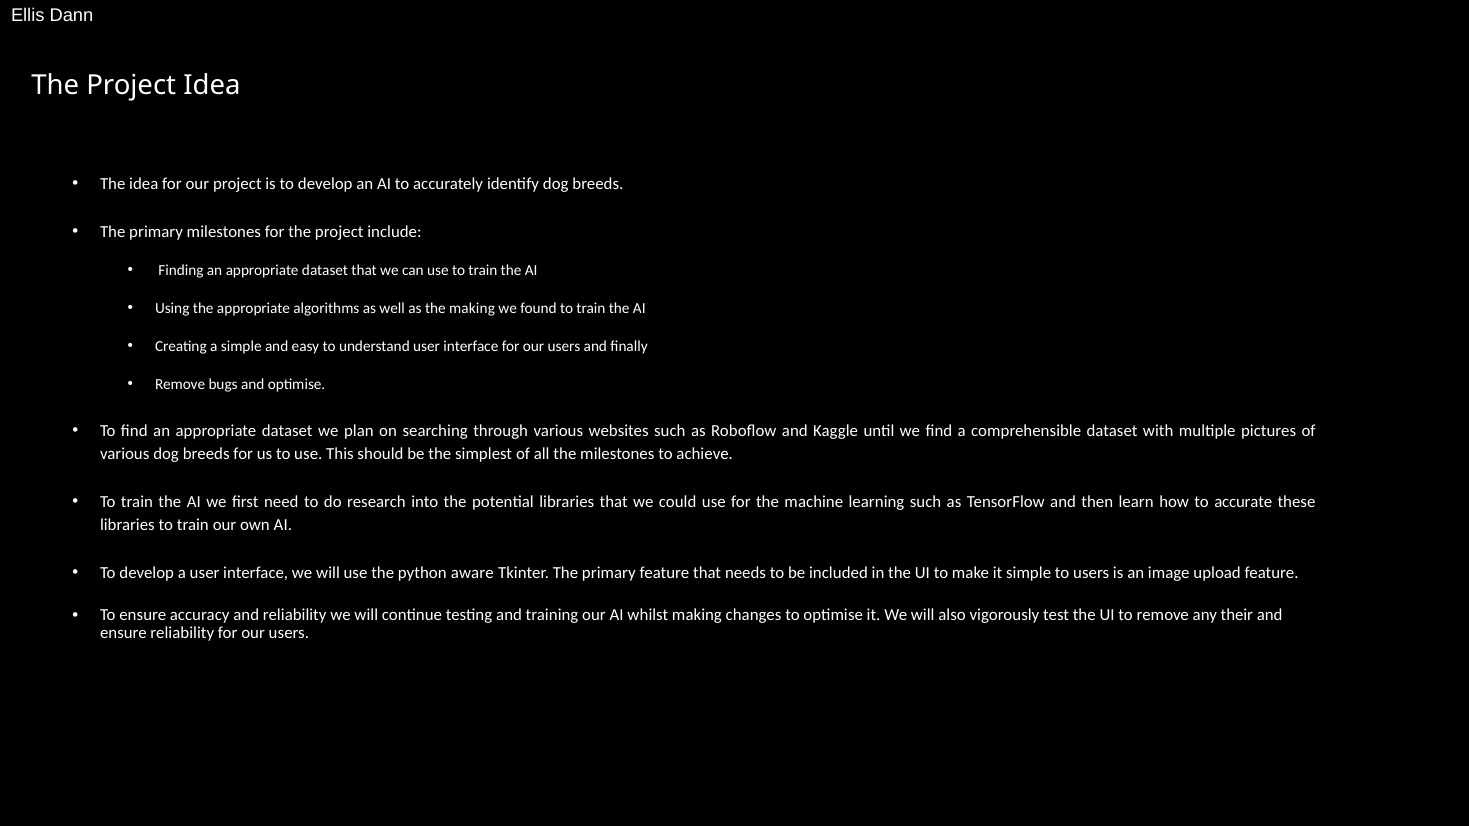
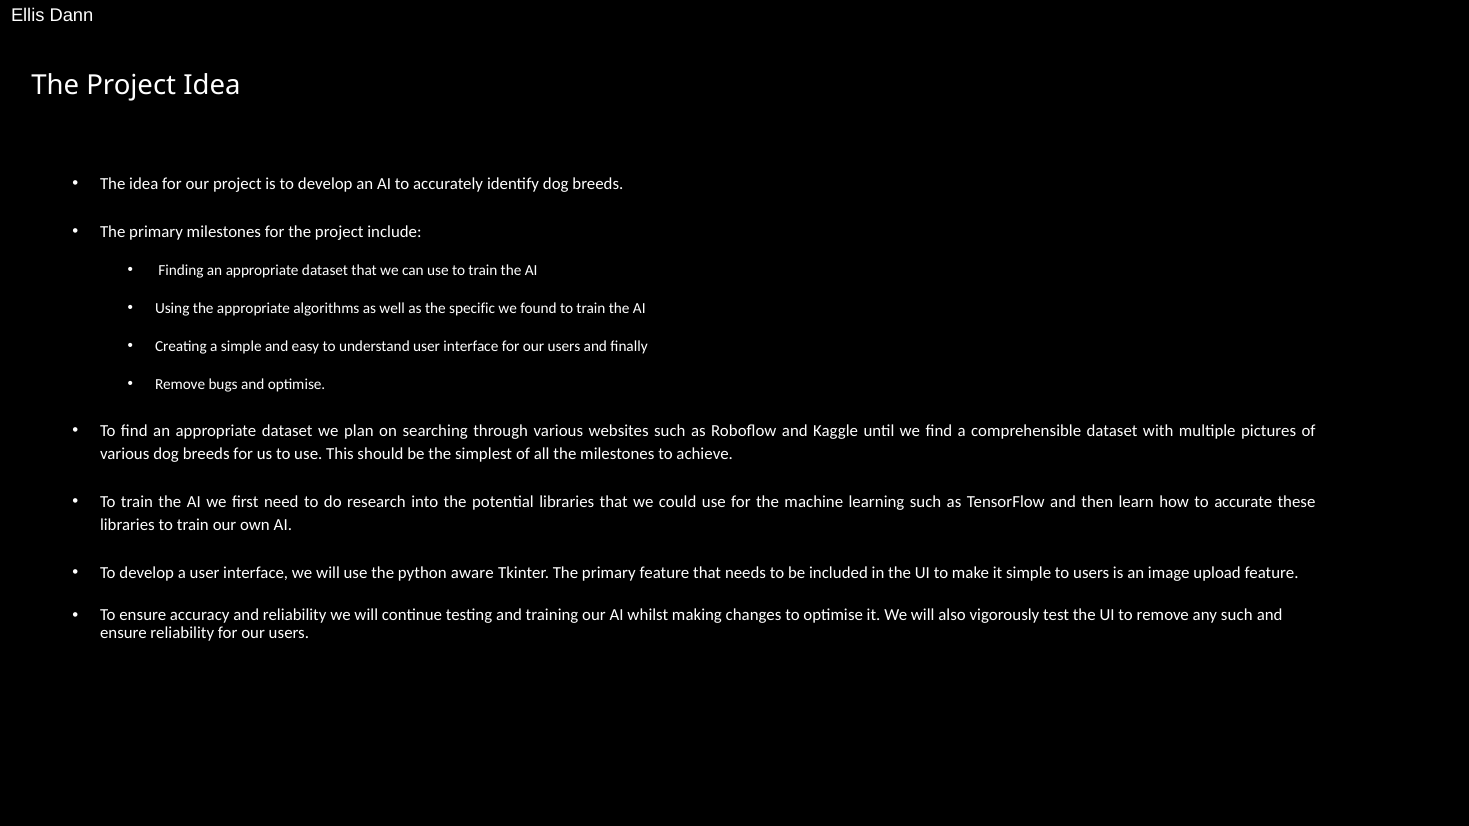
the making: making -> specific (472, 308)
any their: their -> such (1237, 615)
